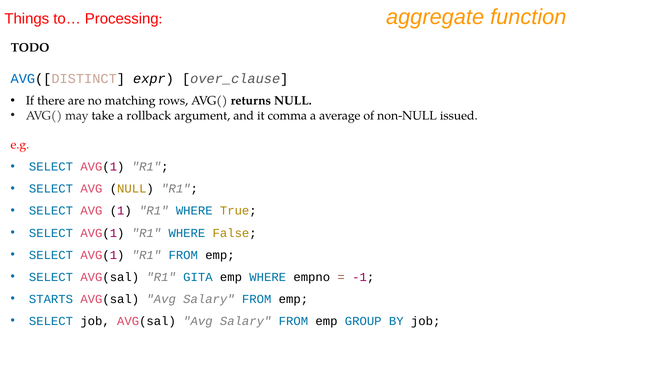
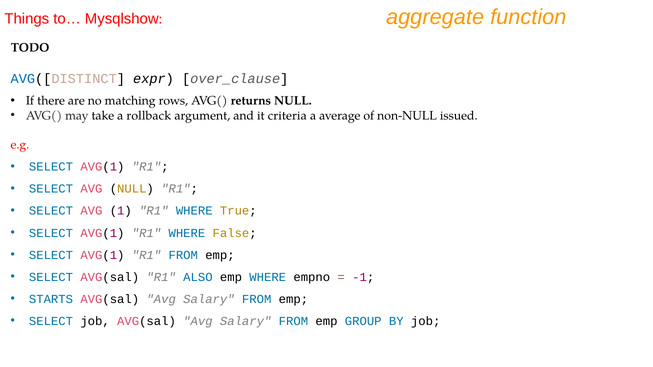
Processing: Processing -> Mysqlshow (122, 19)
comma: comma -> criteria (287, 116)
GITA: GITA -> ALSO (198, 277)
